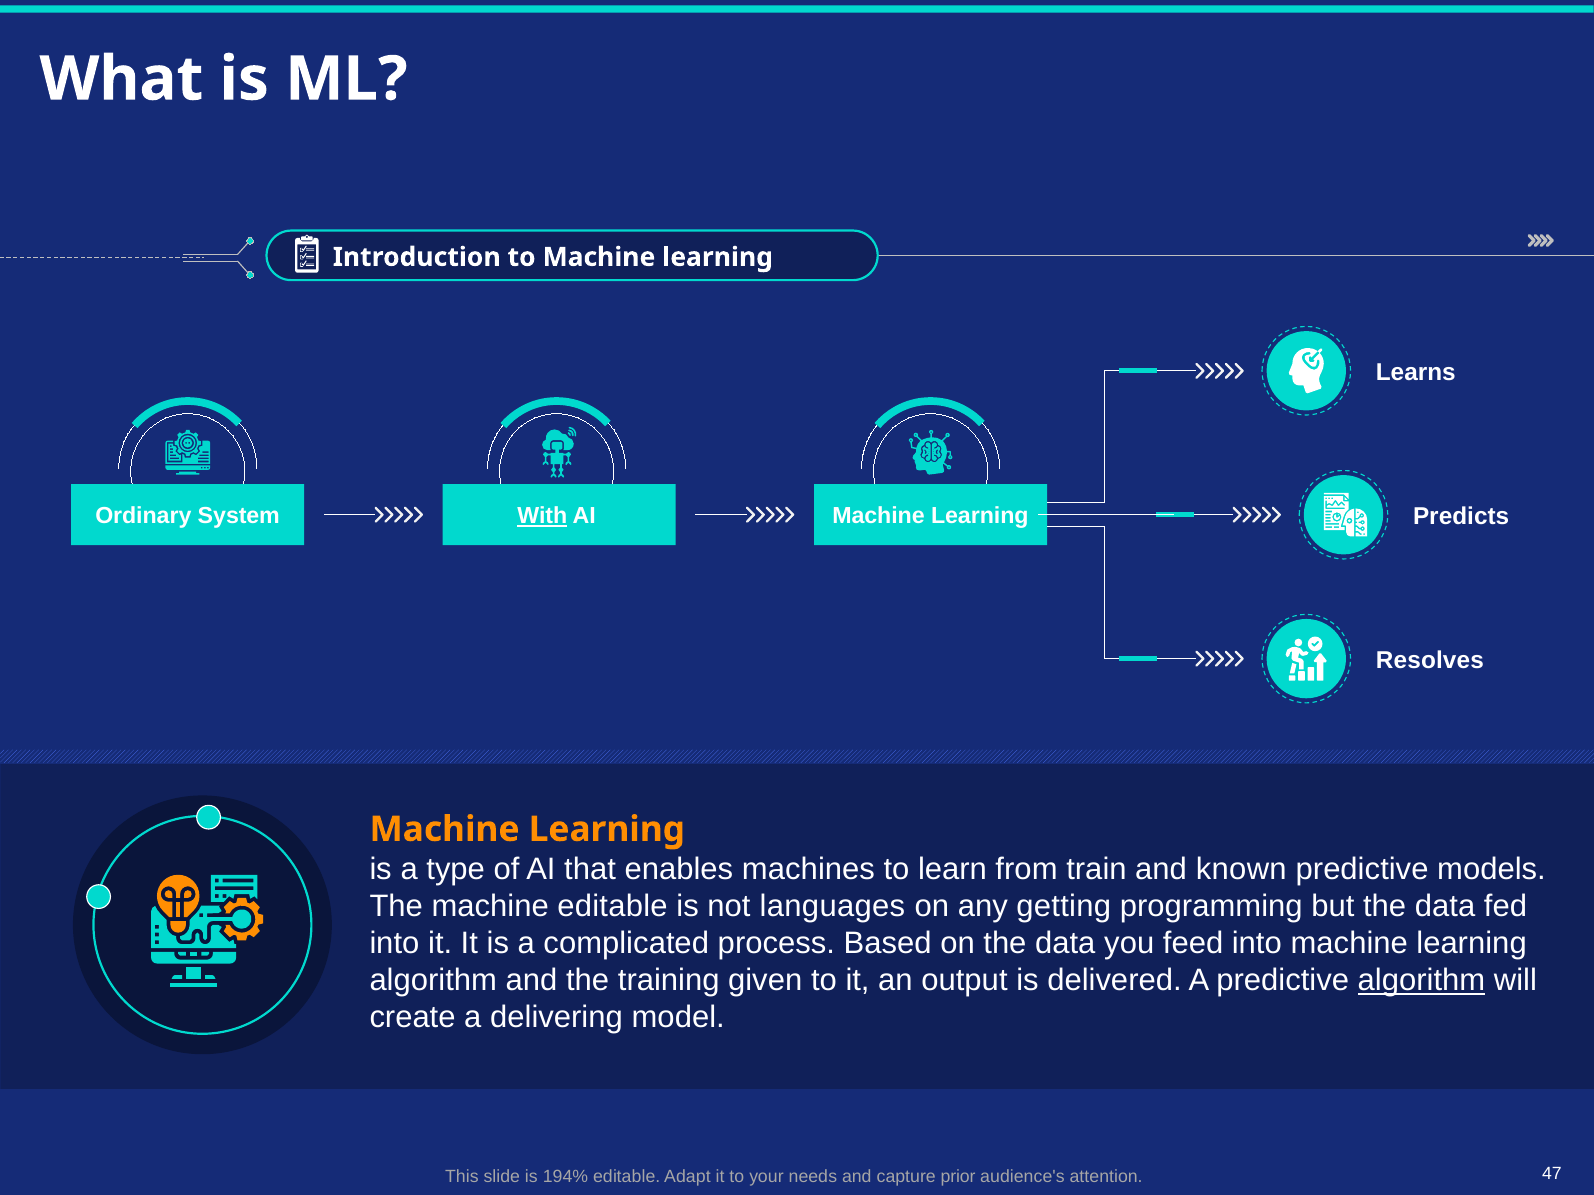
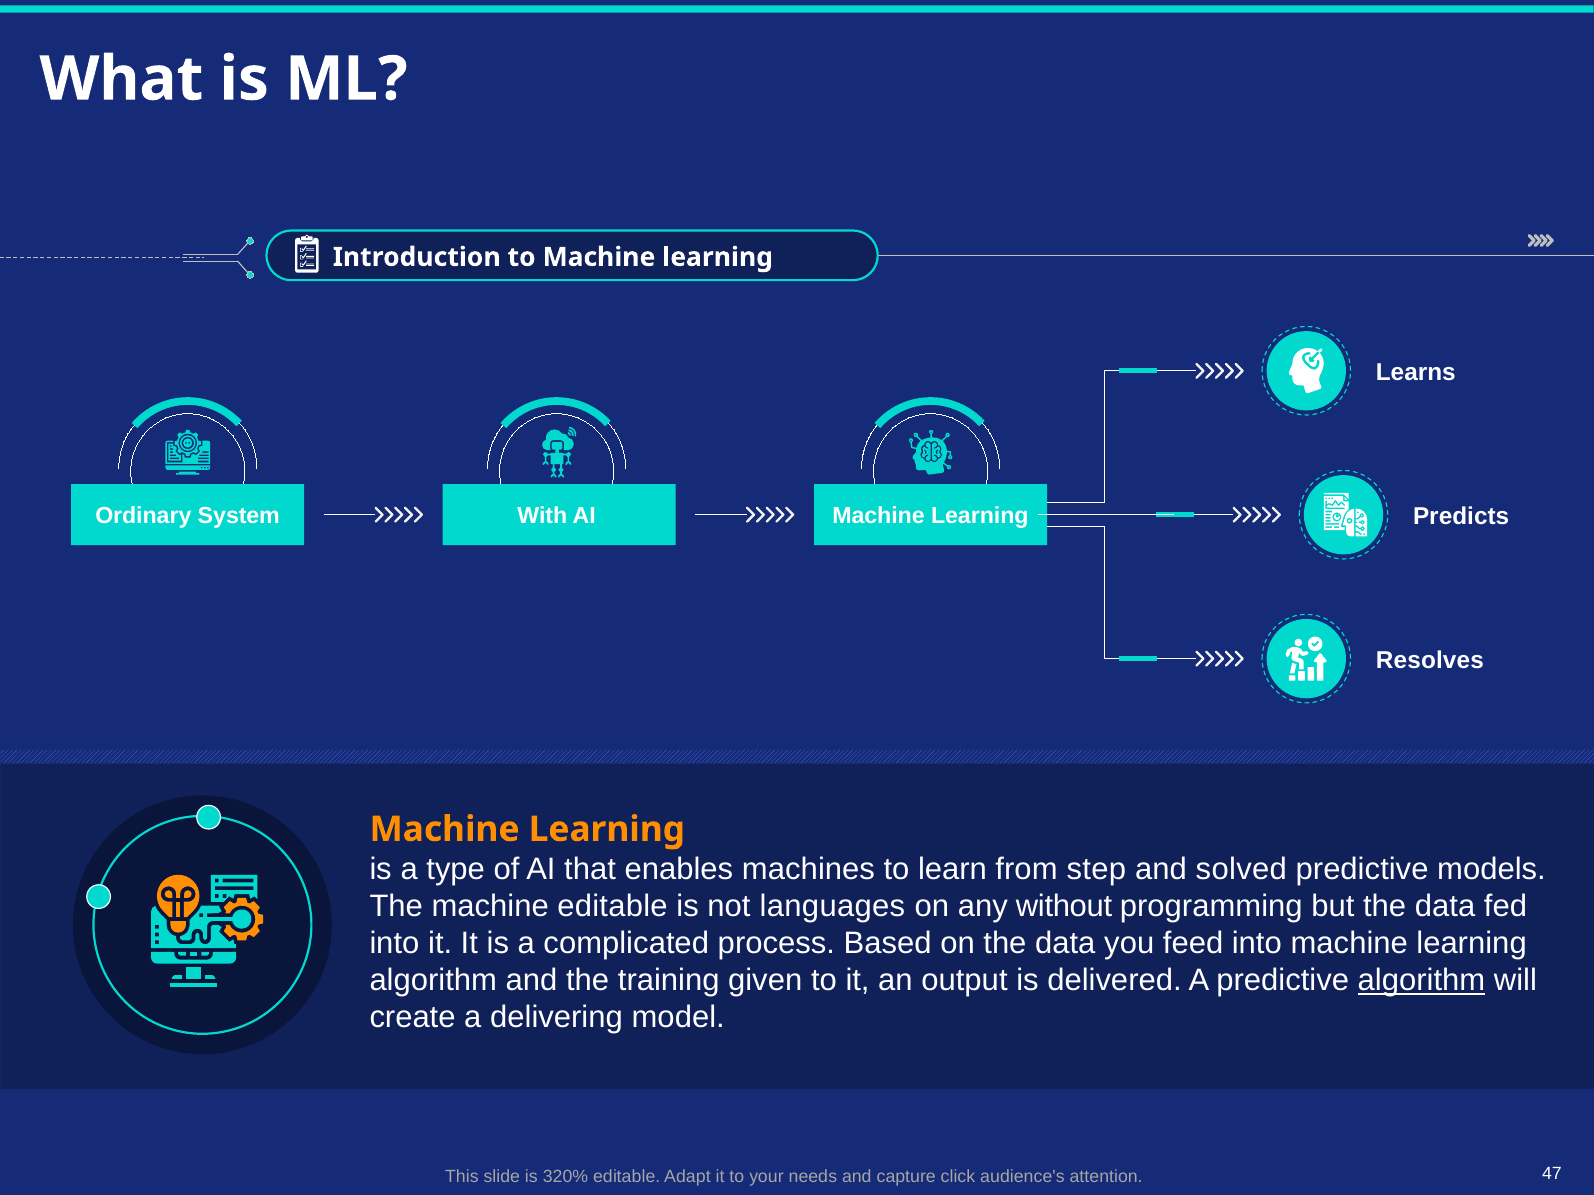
With underline: present -> none (542, 516)
train: train -> step (1096, 869)
known: known -> solved (1241, 869)
getting: getting -> without (1064, 906)
194%: 194% -> 320% (565, 1177)
prior: prior -> click (958, 1177)
